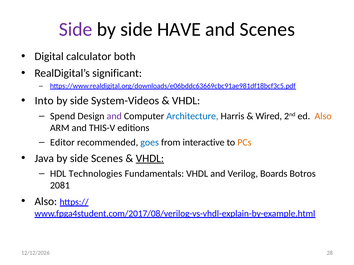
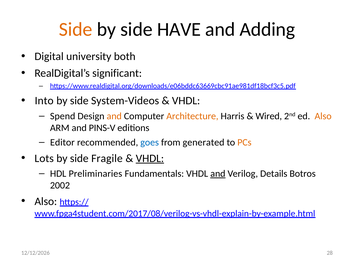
Side colour: purple -> orange (76, 29)
and Scenes: Scenes -> Adding (267, 29)
calculator: calculator -> university (89, 57)
and colour: purple -> orange (114, 116)
Architecture colour: blue -> orange (192, 116)
THIS-V: THIS-V -> PINS-V (102, 128)
interactive: interactive -> generated (204, 143)
Java: Java -> Lots (44, 159)
side Scenes: Scenes -> Fragile (107, 159)
Technologies: Technologies -> Preliminaries (95, 174)
and underline: none -> present (218, 174)
Boards: Boards -> Details (274, 174)
2081: 2081 -> 2002 (60, 186)
